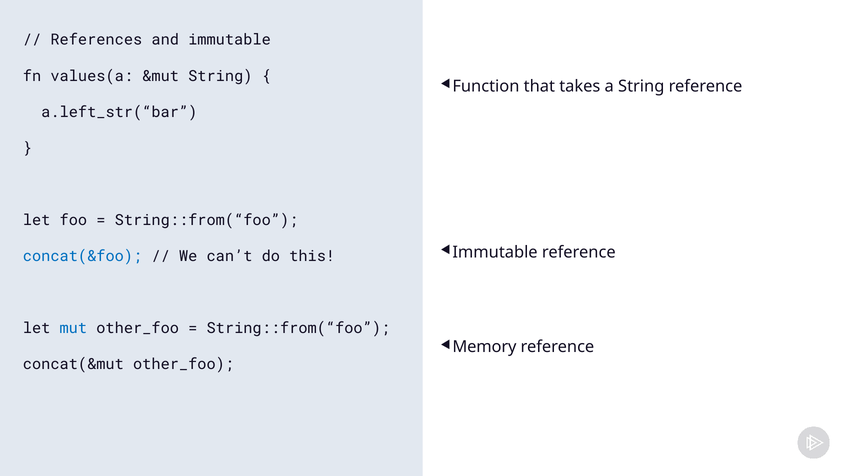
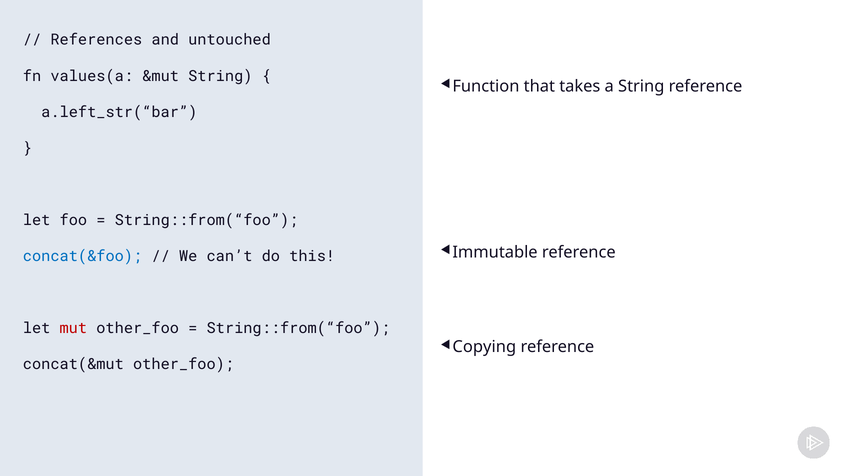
and immutable: immutable -> untouched (229, 40)
mut colour: blue -> red (73, 328)
Memory: Memory -> Copying (484, 347)
